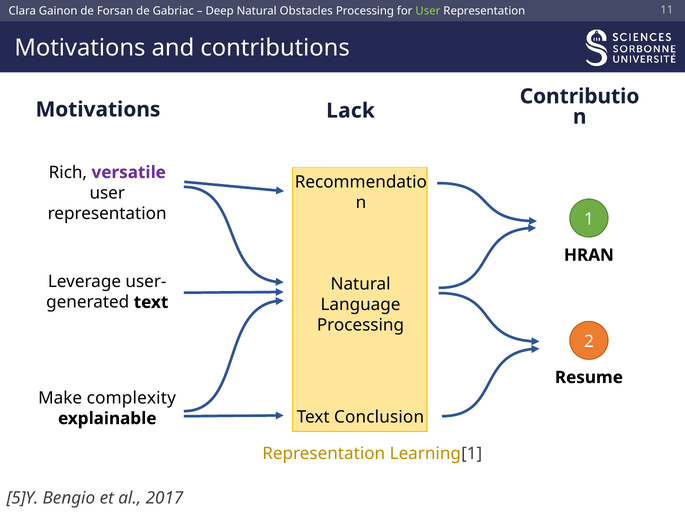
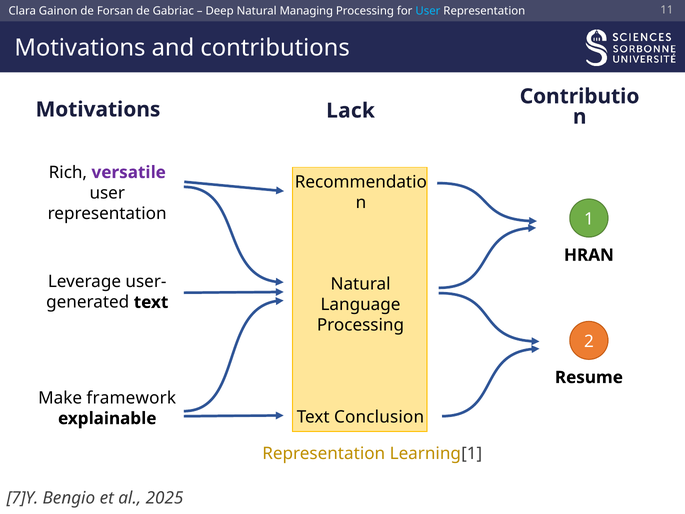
Obstacles: Obstacles -> Managing (306, 11)
User colour: light green -> light blue (428, 11)
complexity: complexity -> framework (131, 398)
5]Y: 5]Y -> 7]Y (22, 498)
2017: 2017 -> 2025 (165, 498)
